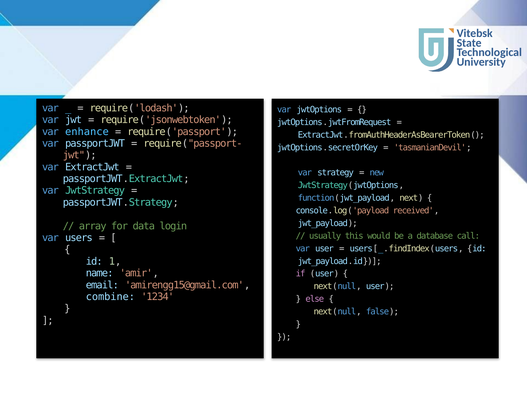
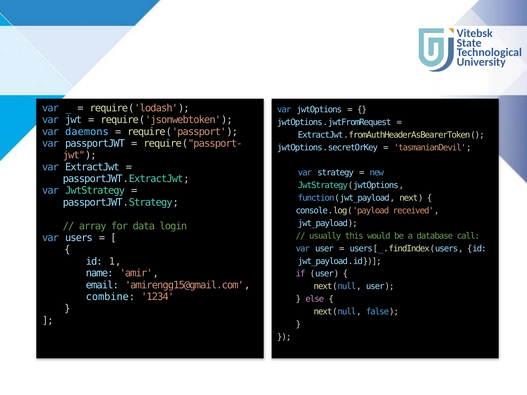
enhance: enhance -> daemons (87, 132)
